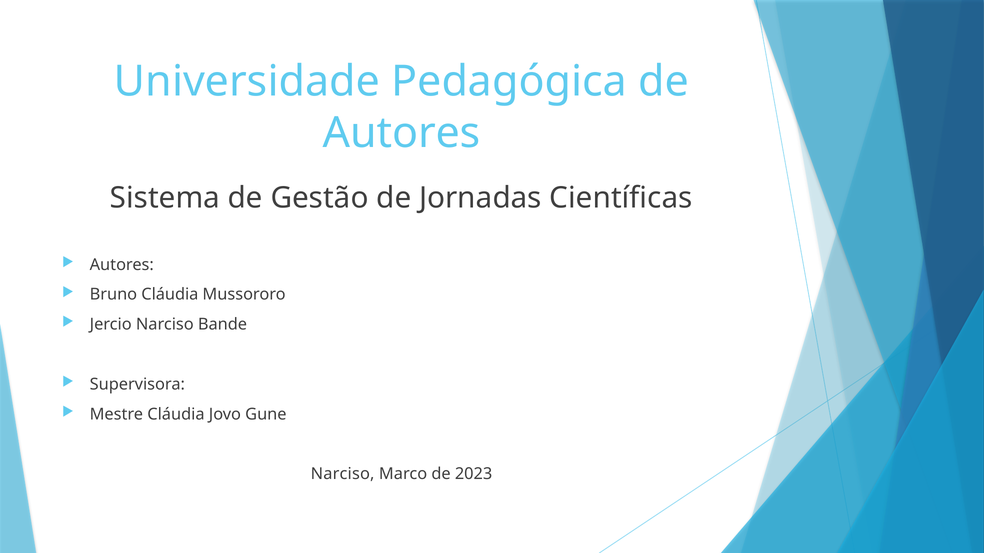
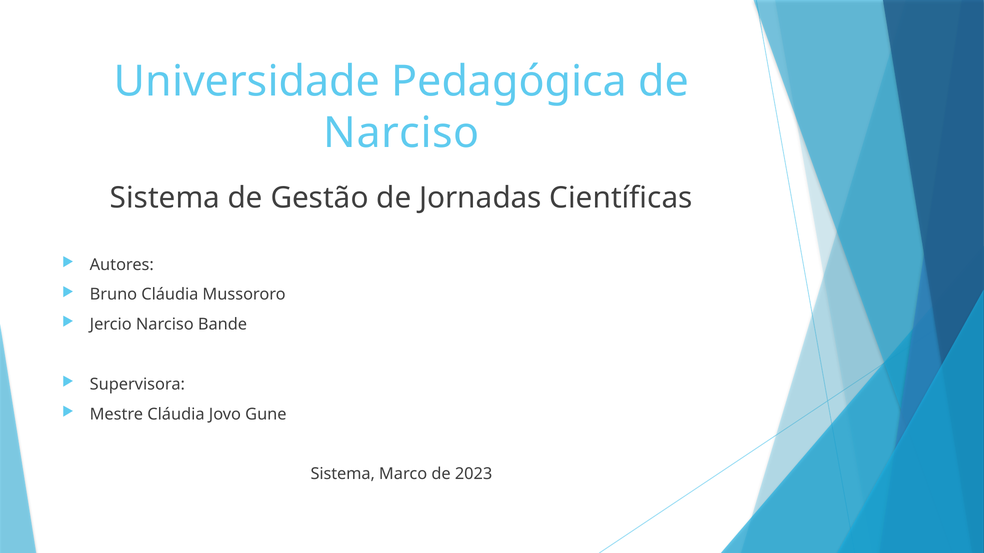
Autores: Autores -> Narciso (401, 133)
Narciso: Narciso -> Sistema (343, 474)
